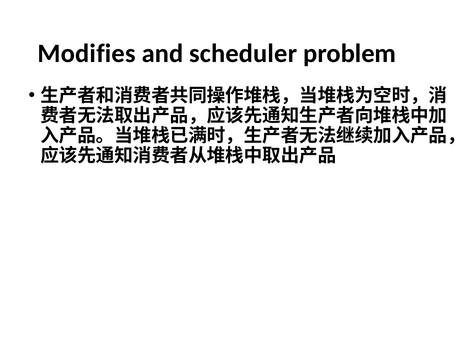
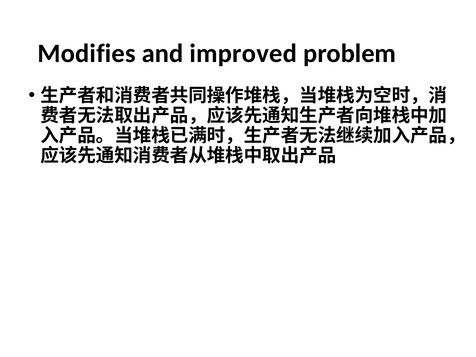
scheduler: scheduler -> improved (243, 53)
